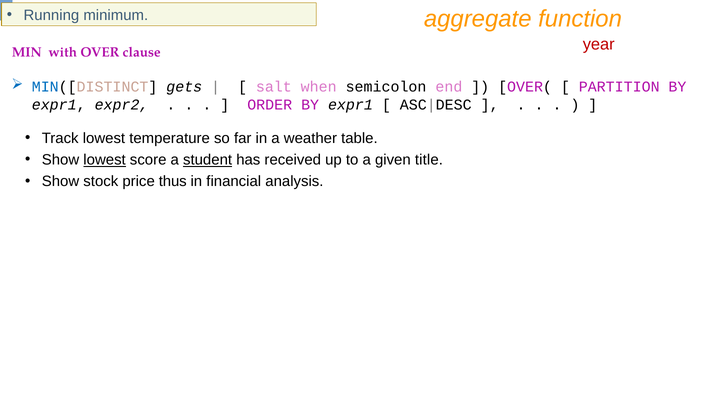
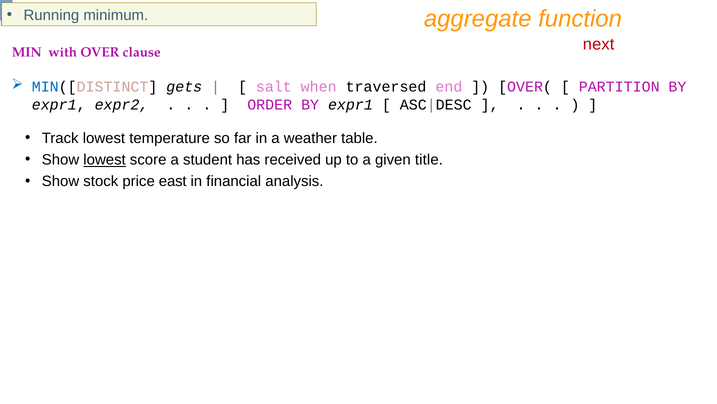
year: year -> next (599, 44)
semicolon: semicolon -> traversed (386, 87)
student underline: present -> none (208, 160)
thus: thus -> east (173, 181)
